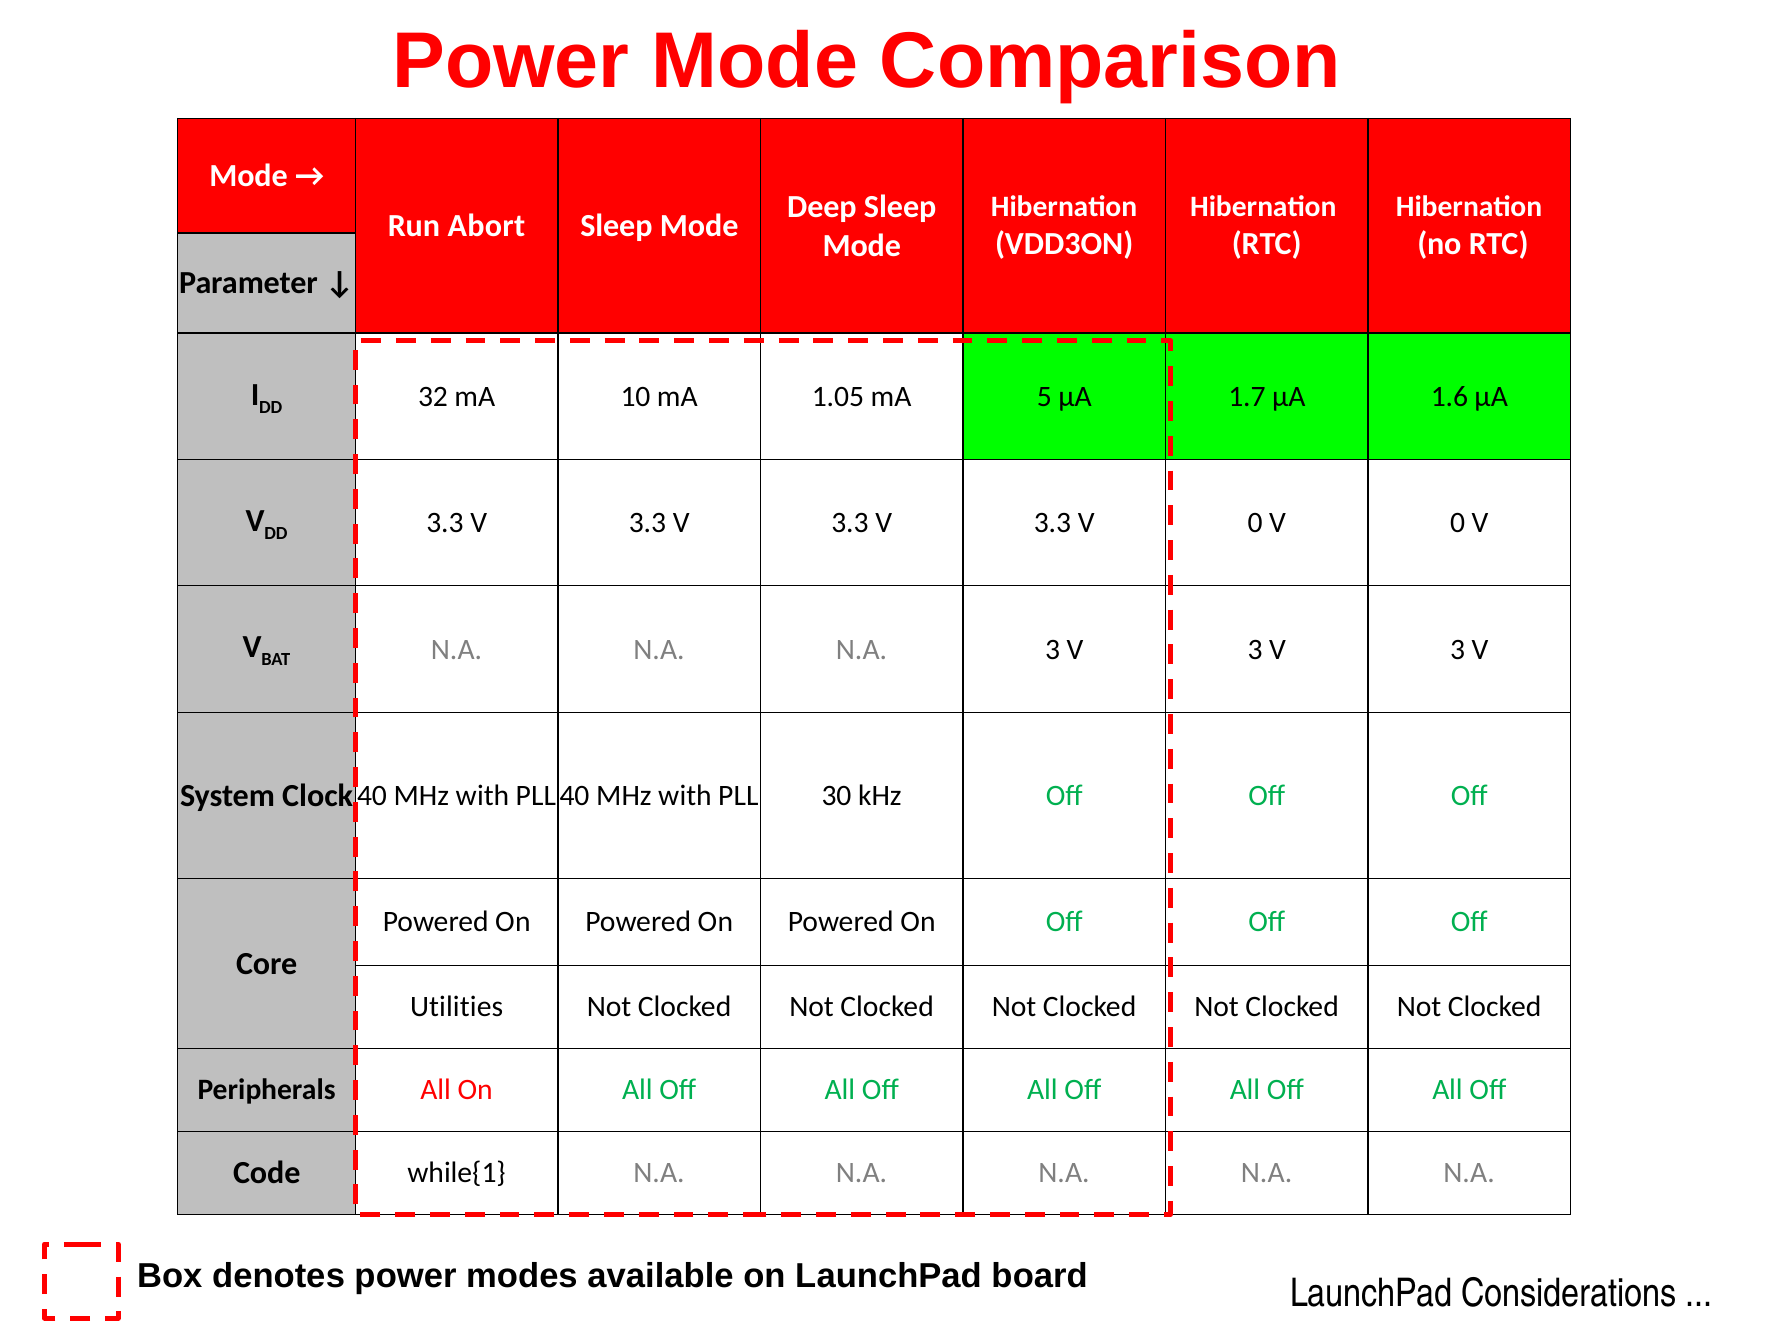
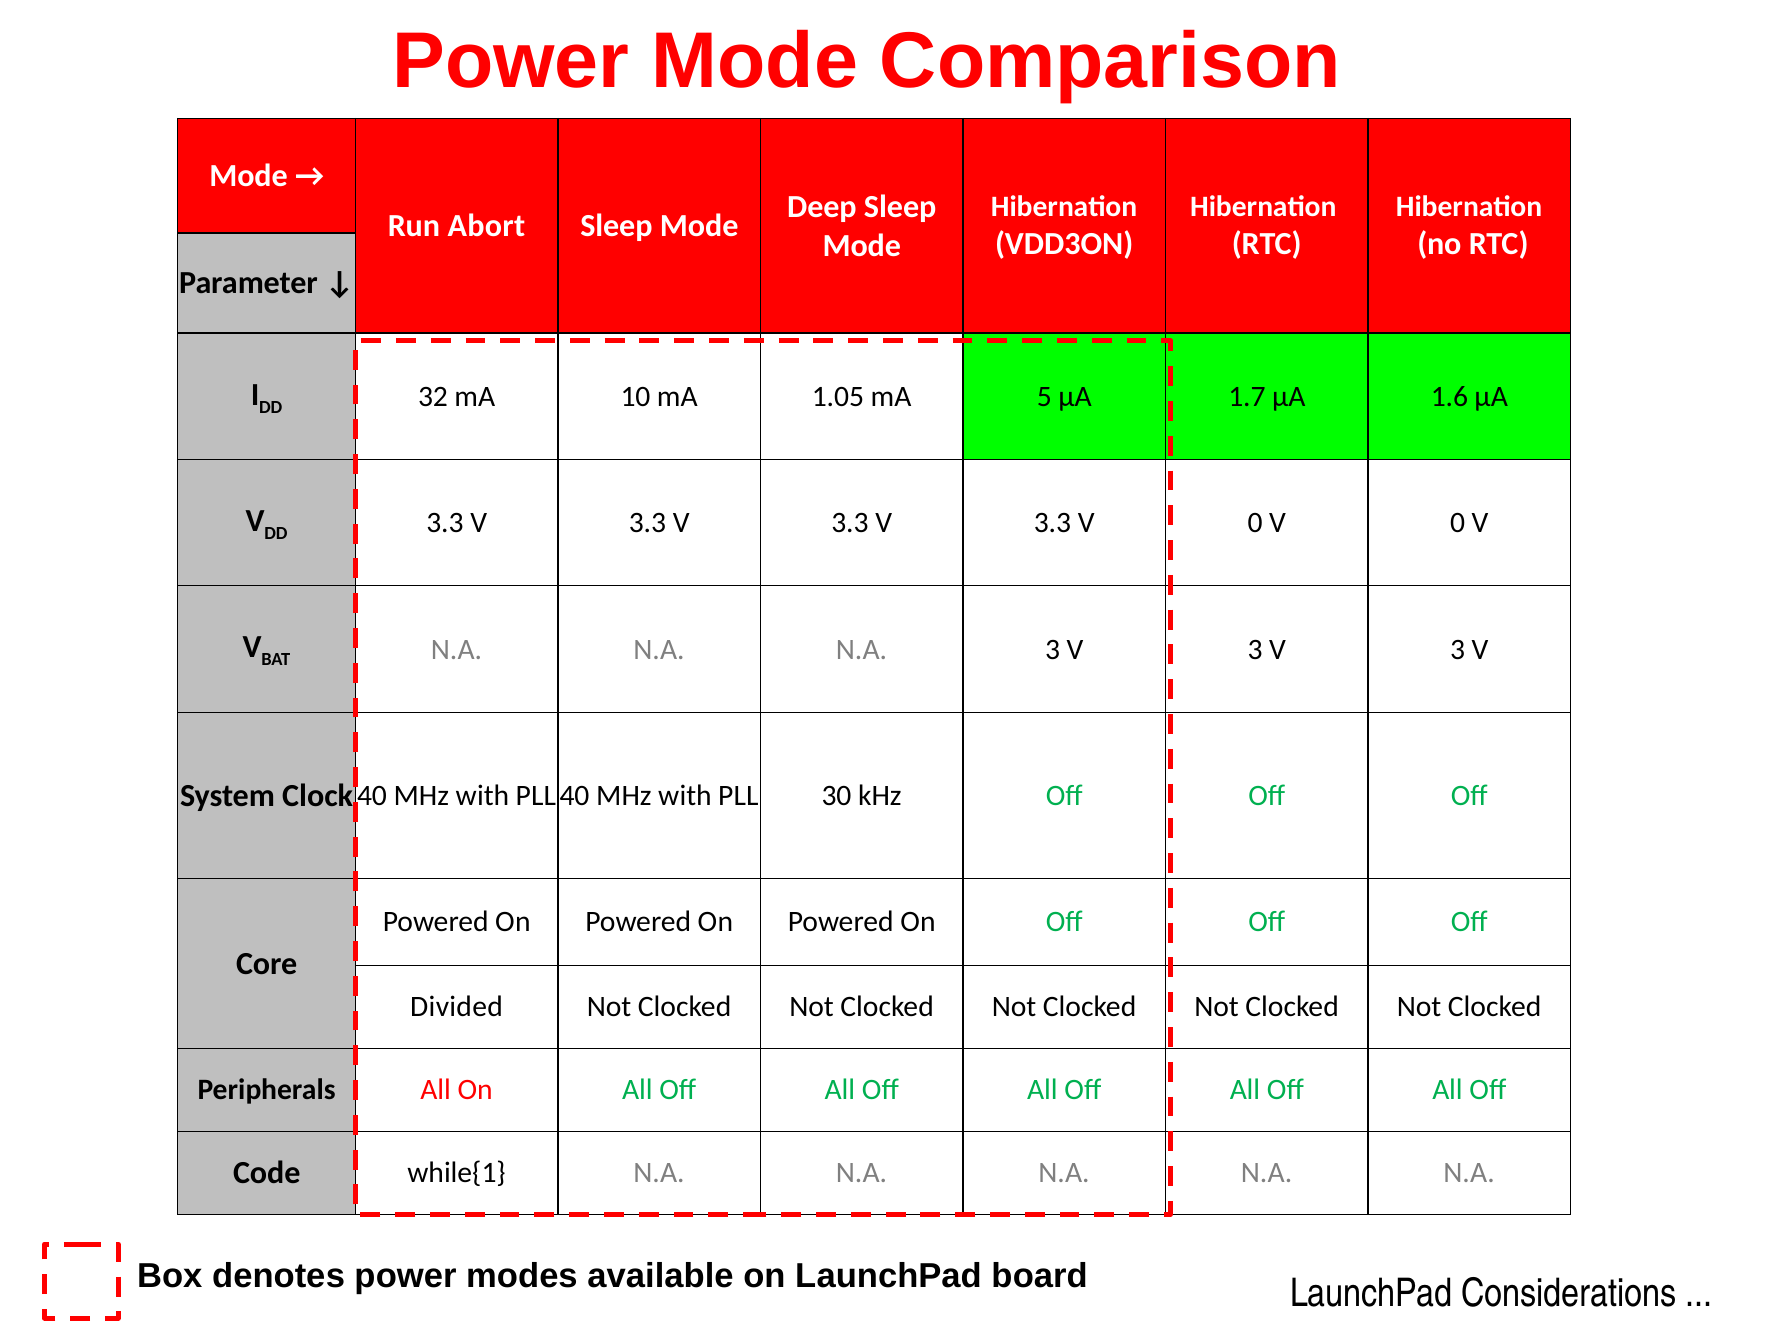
Utilities: Utilities -> Divided (457, 1007)
